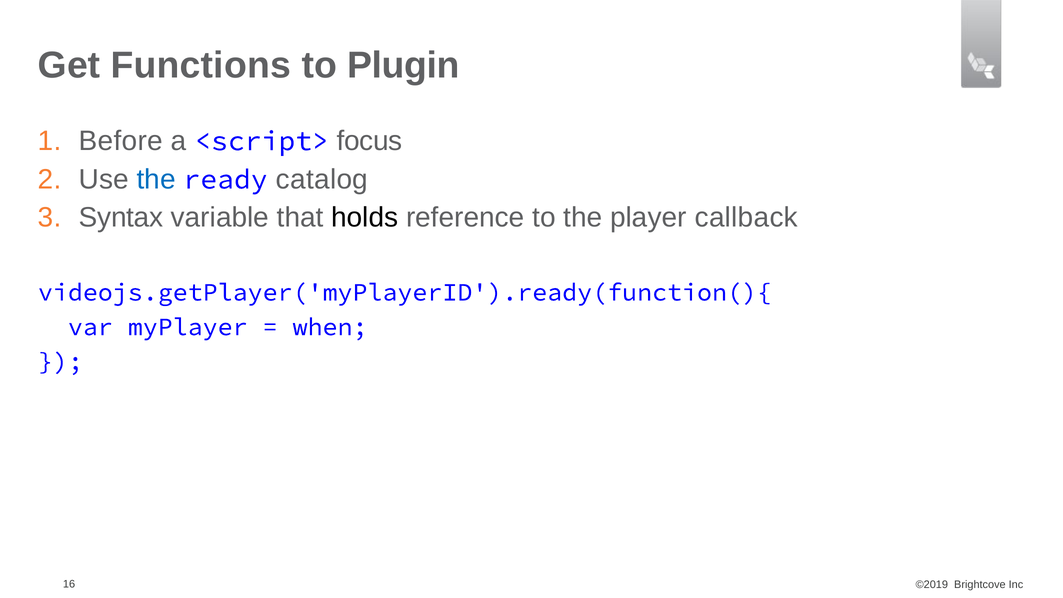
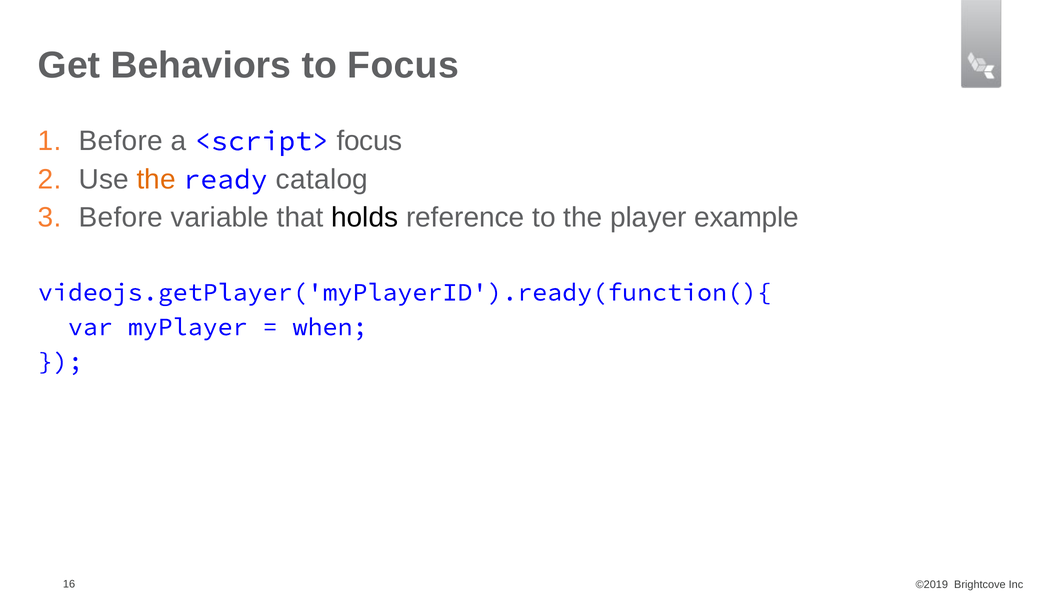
Functions: Functions -> Behaviors (201, 65)
to Plugin: Plugin -> Focus (403, 65)
the colour: blue -> orange (156, 179)
Syntax: Syntax -> Before (121, 218)
callback: callback -> example (747, 218)
